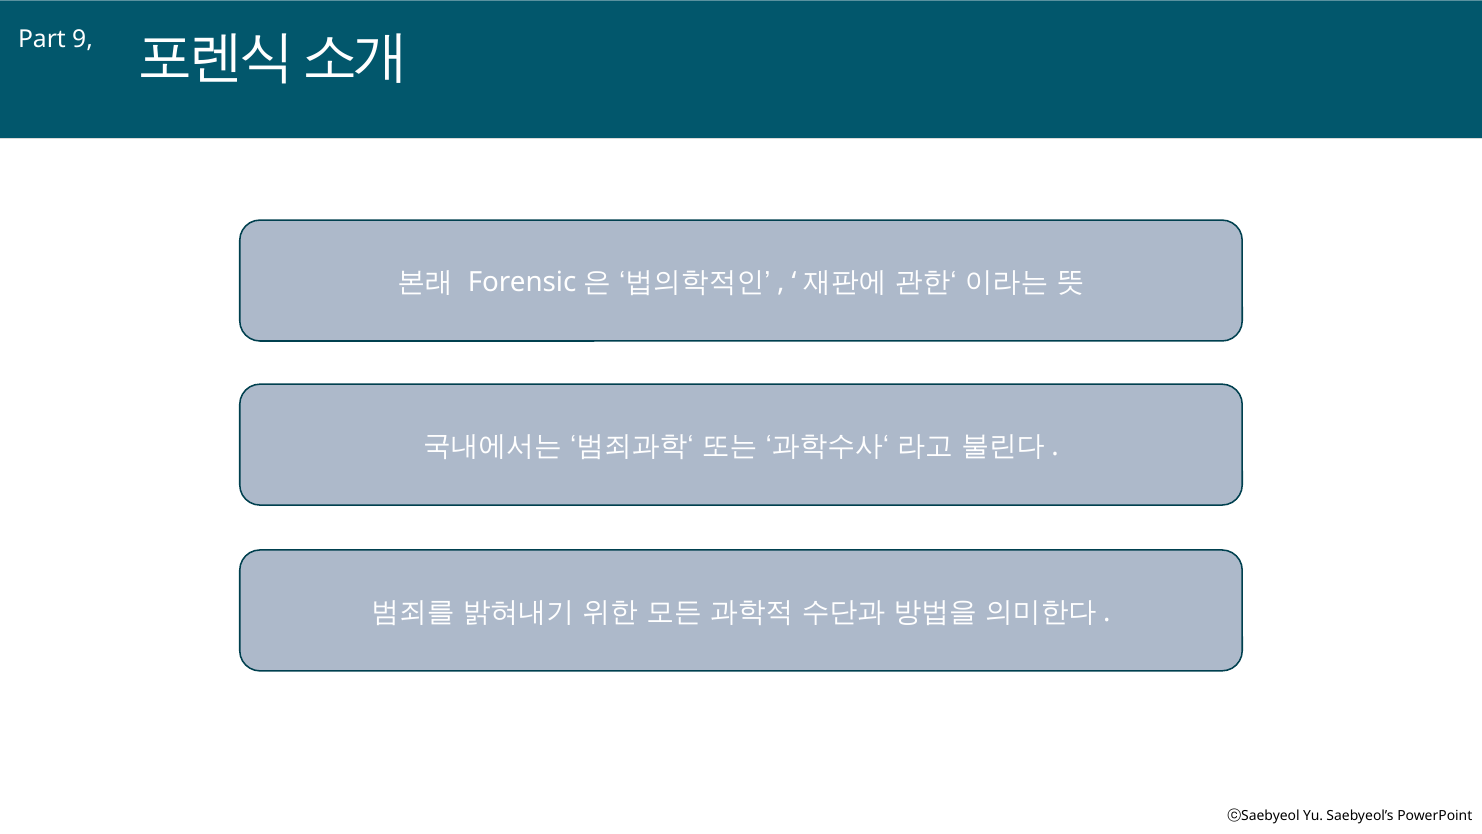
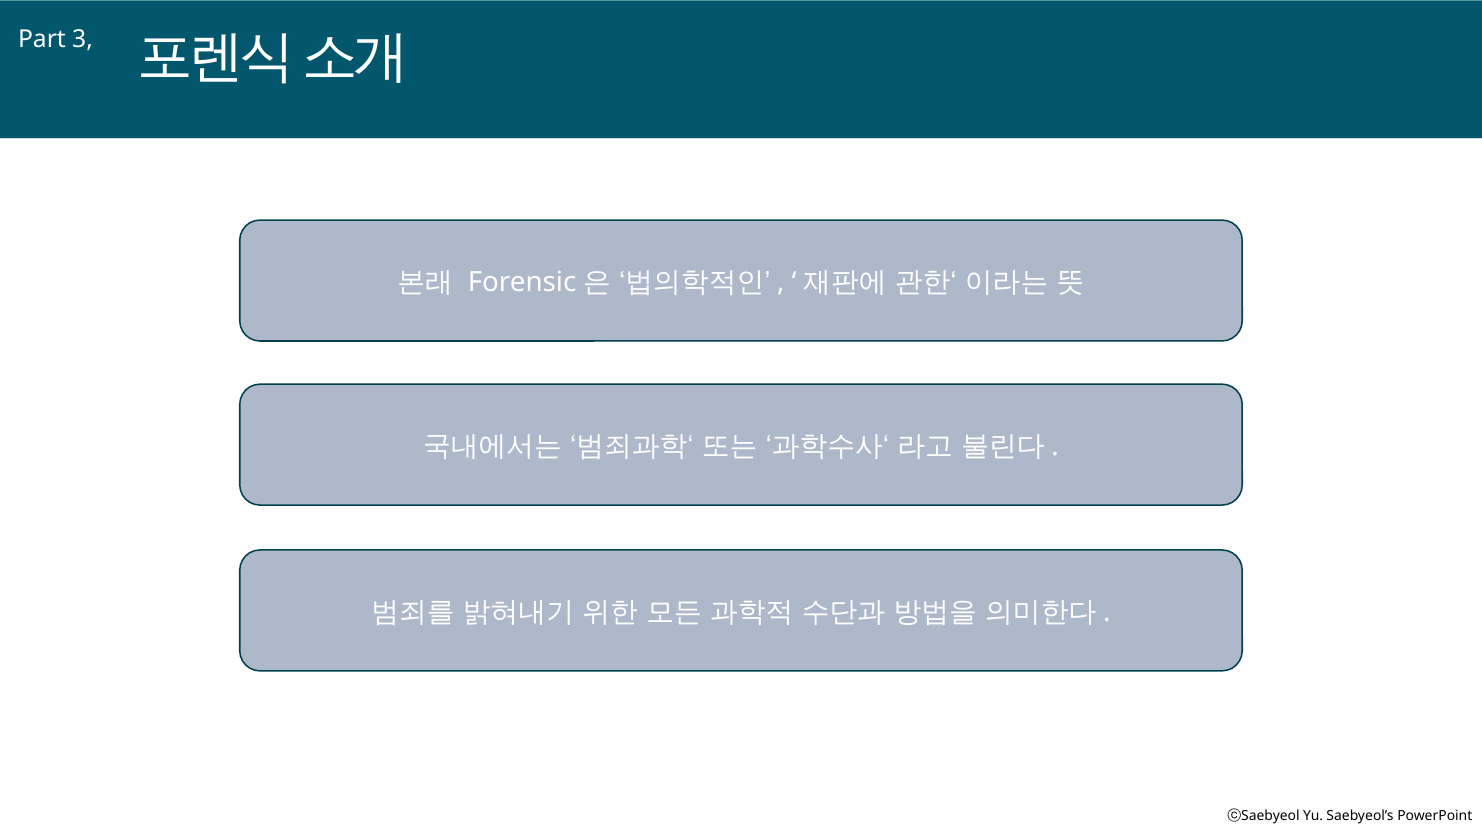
9: 9 -> 3 (83, 39)
